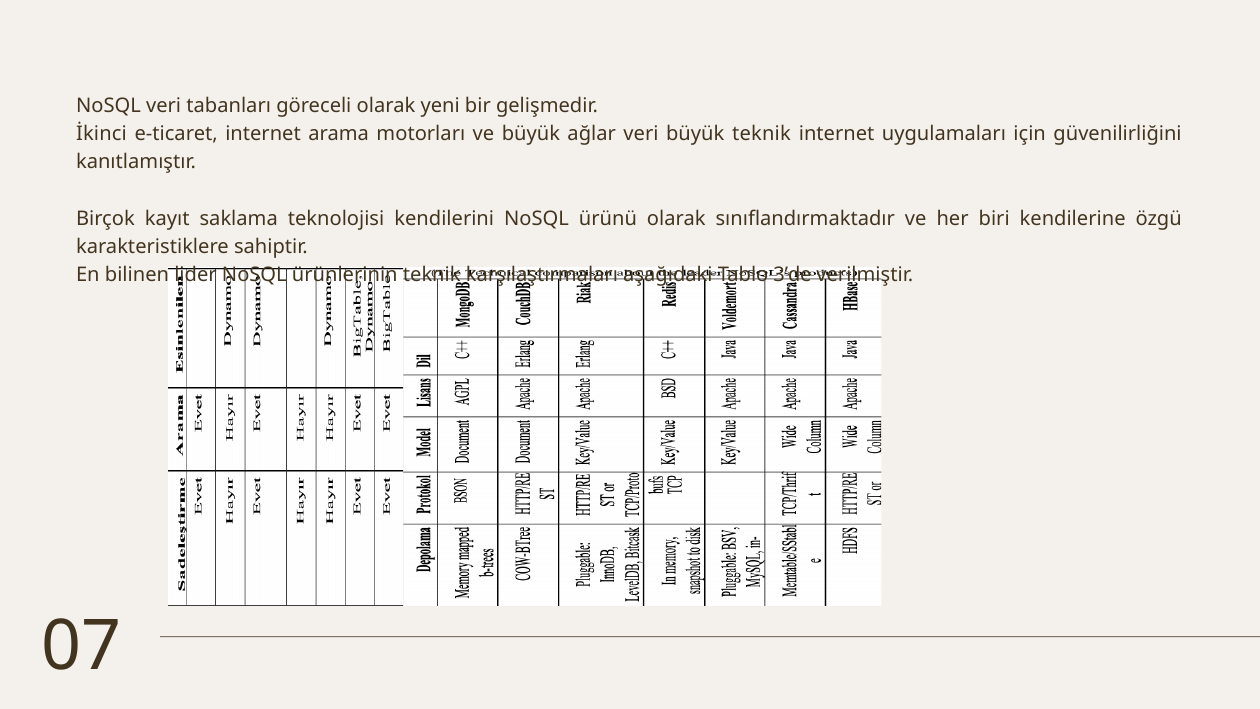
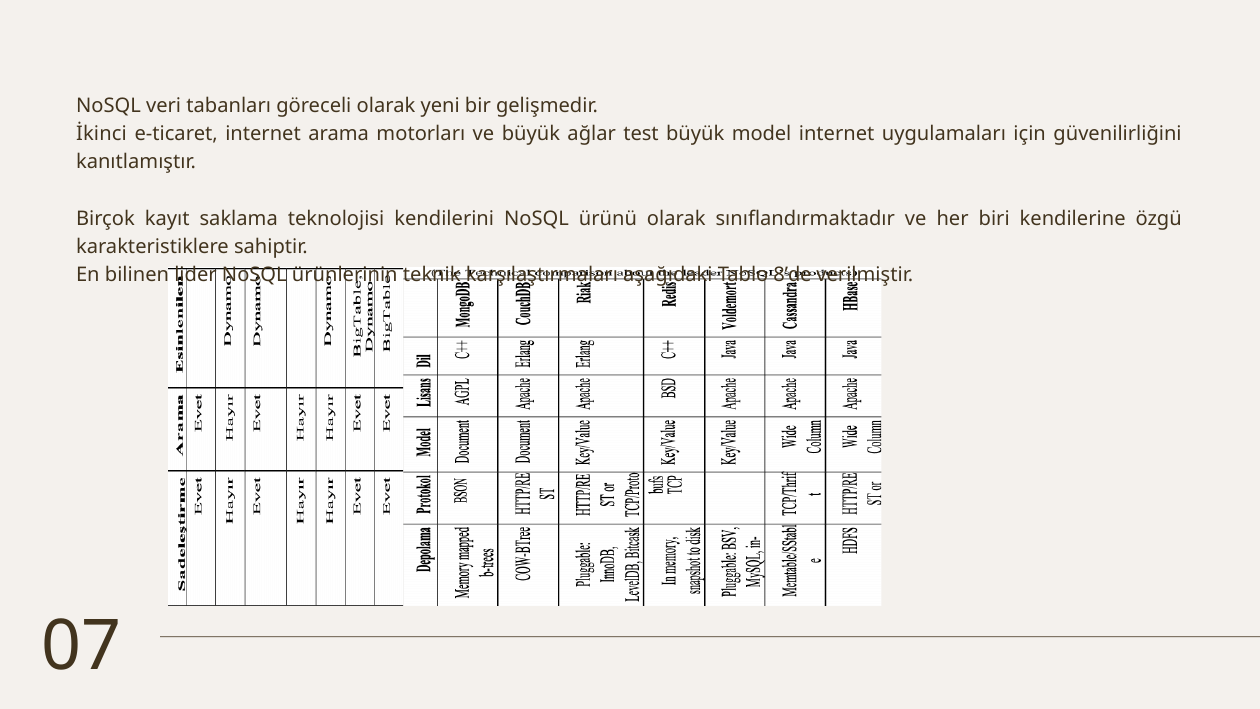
ağlar veri: veri -> test (641, 134)
büyük teknik: teknik -> model (762, 134)
3’de: 3’de -> 8’de (792, 275)
